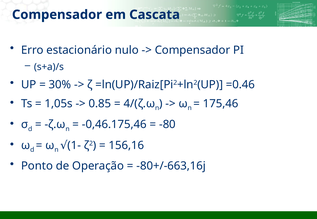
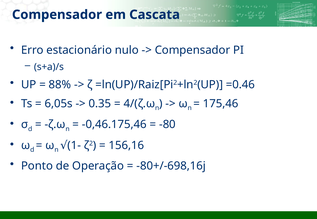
30%: 30% -> 88% (60, 85)
1,05s: 1,05s -> 6,05s (59, 104)
0.85: 0.85 -> 0.35 (100, 104)
-80+/-663,16j: -80+/-663,16j -> -80+/-698,16j (171, 166)
